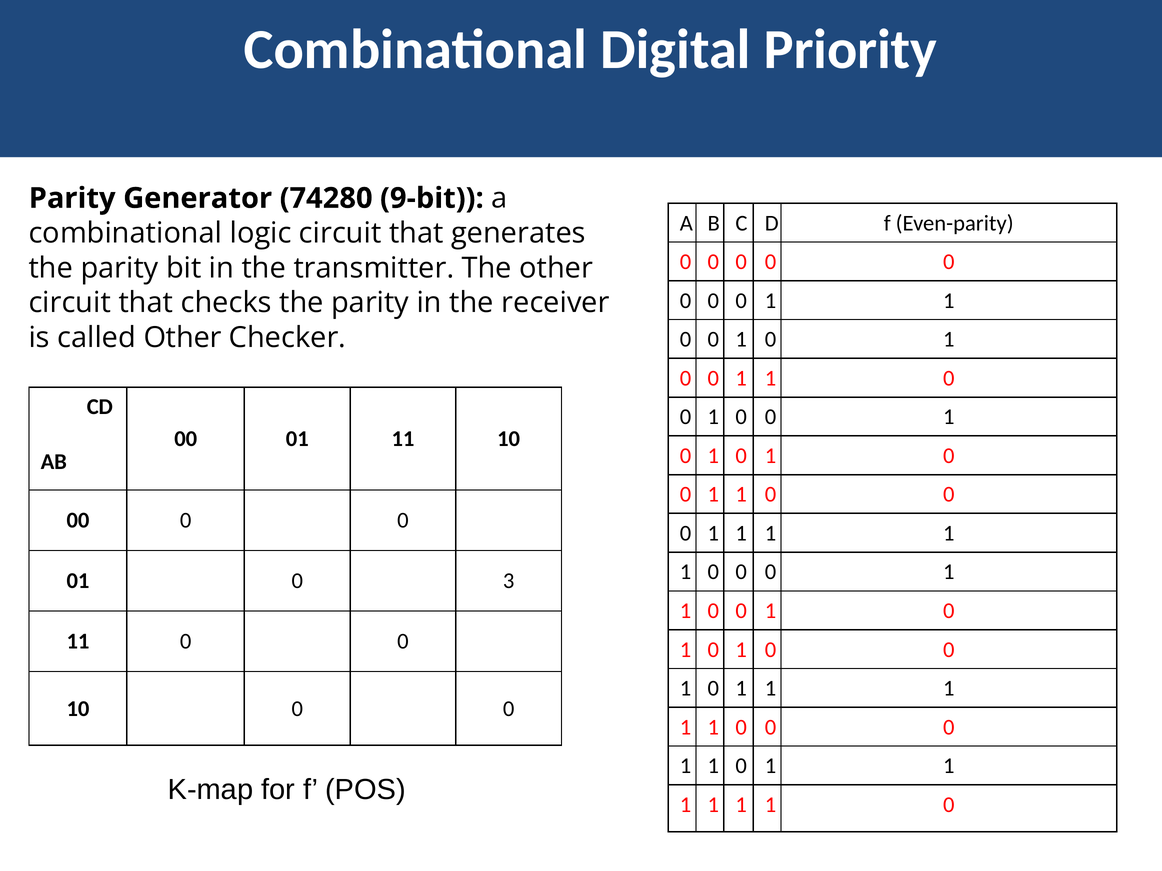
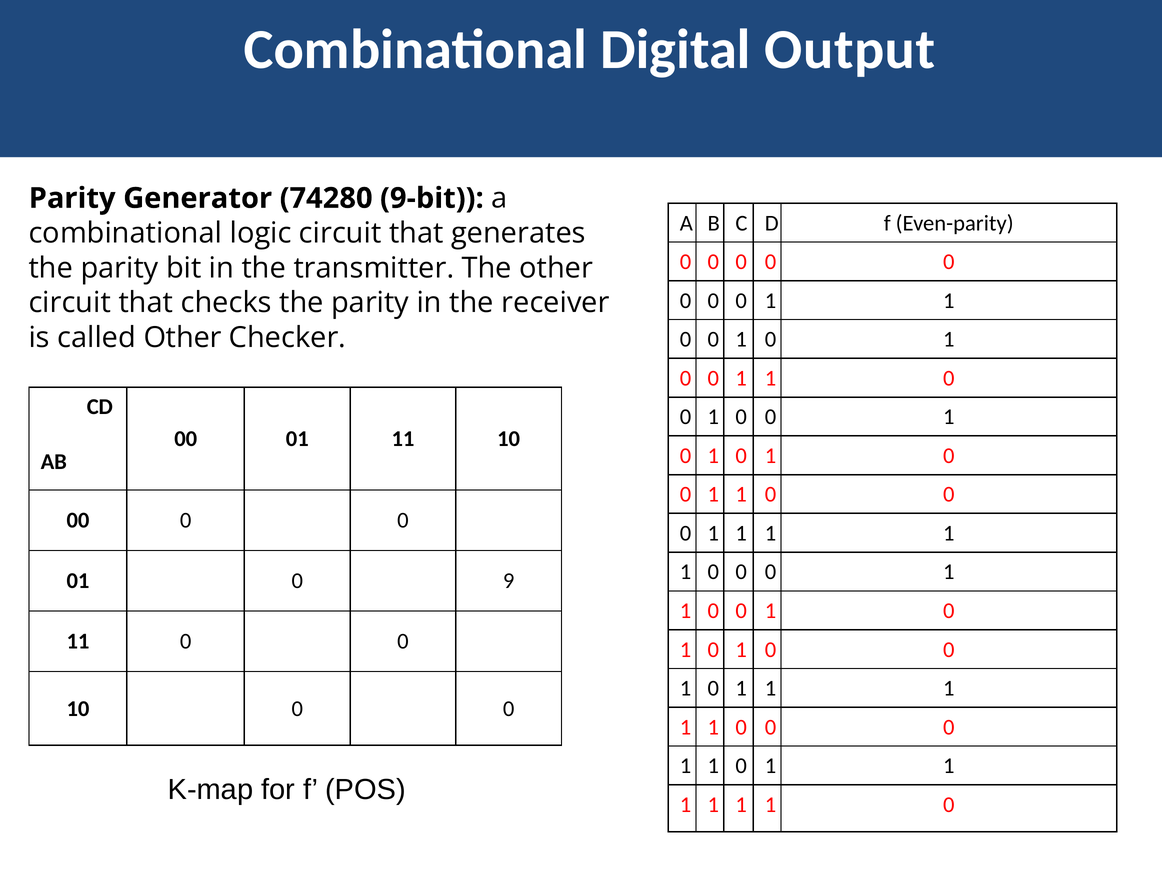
Priority: Priority -> Output (850, 49)
3: 3 -> 9 (509, 581)
